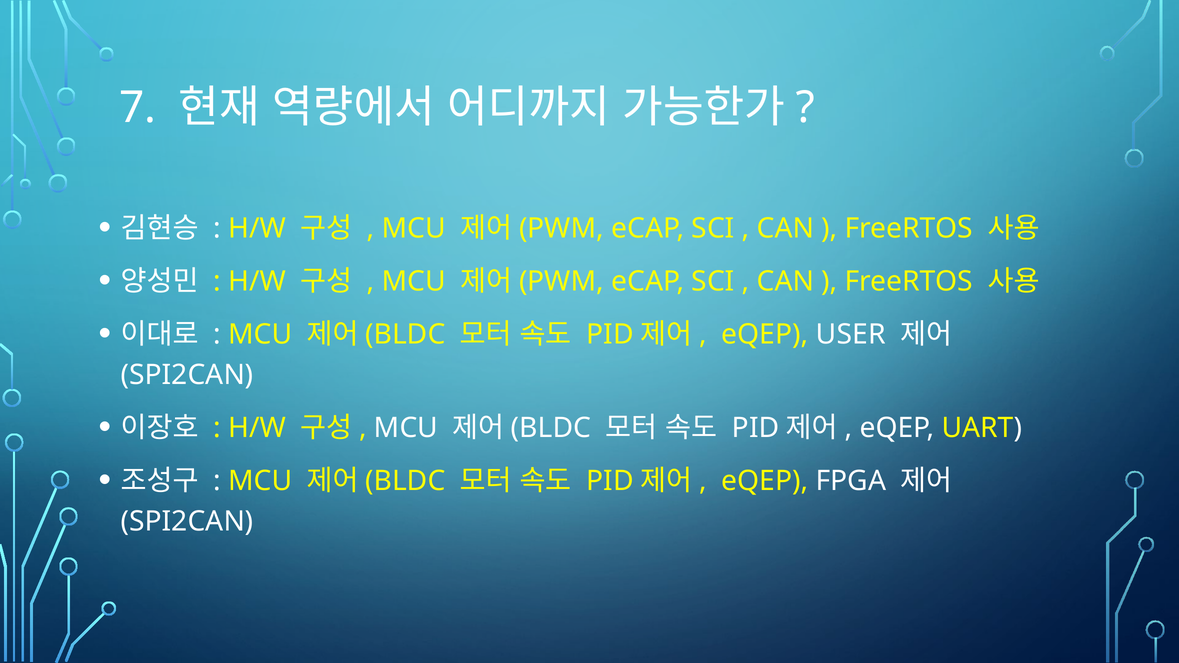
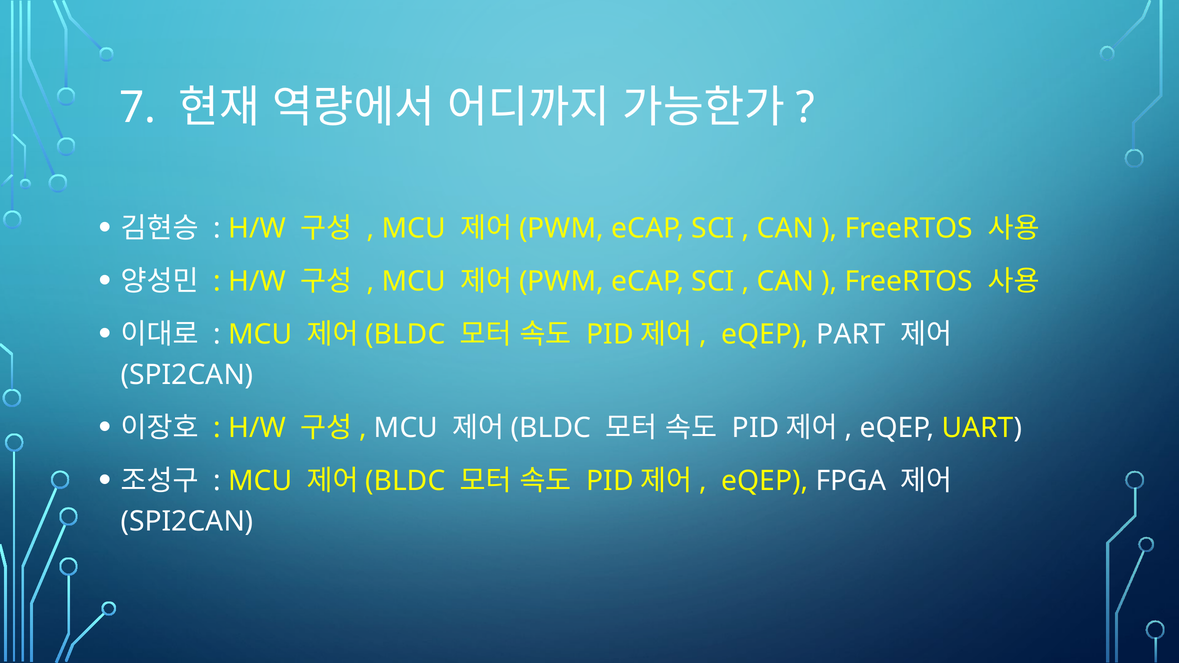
USER: USER -> PART (851, 334)
